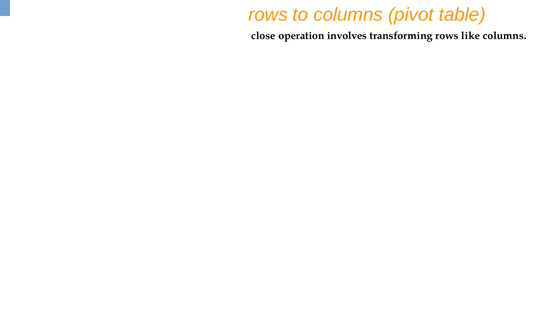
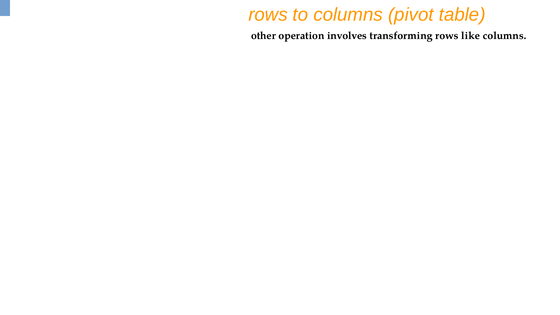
close: close -> other (263, 36)
